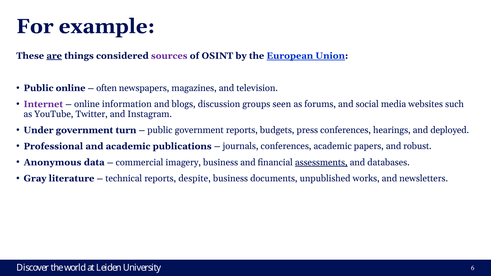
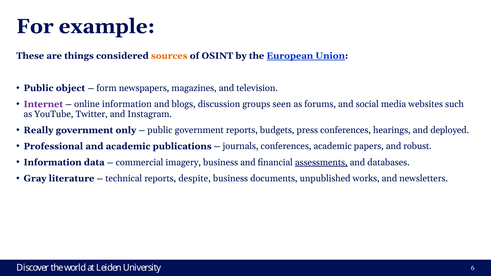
are underline: present -> none (54, 56)
sources colour: purple -> orange (169, 56)
Public online: online -> object (70, 88)
often: often -> form (106, 88)
Under: Under -> Really (39, 130)
turn: turn -> only (126, 130)
Anonymous: Anonymous -> Information (53, 162)
